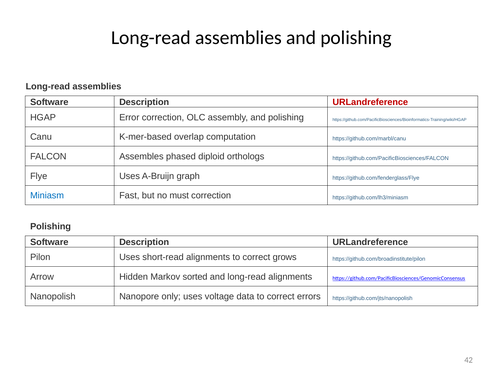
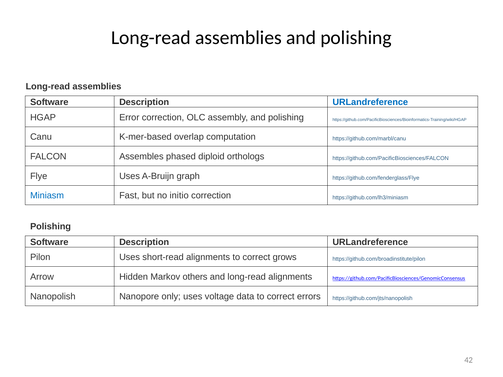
URLandreference colour: red -> blue (370, 102)
must: must -> initio (179, 196)
sorted: sorted -> others (195, 277)
